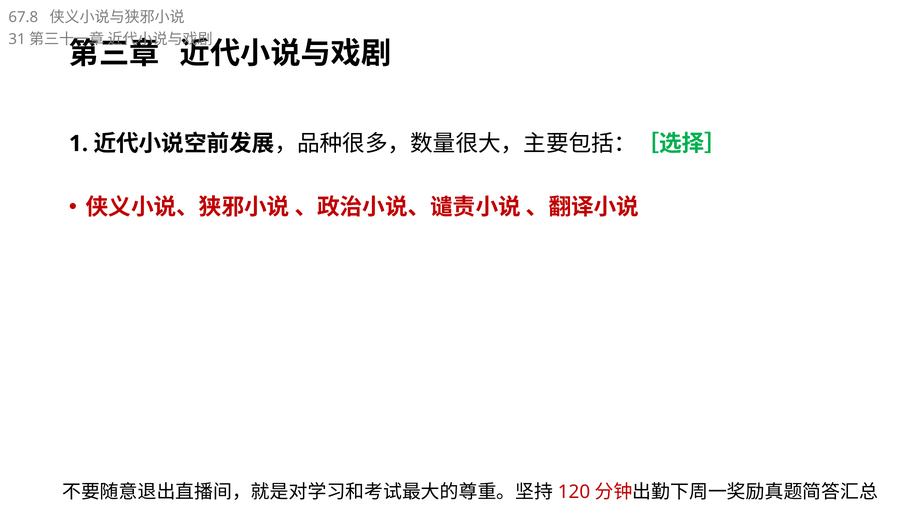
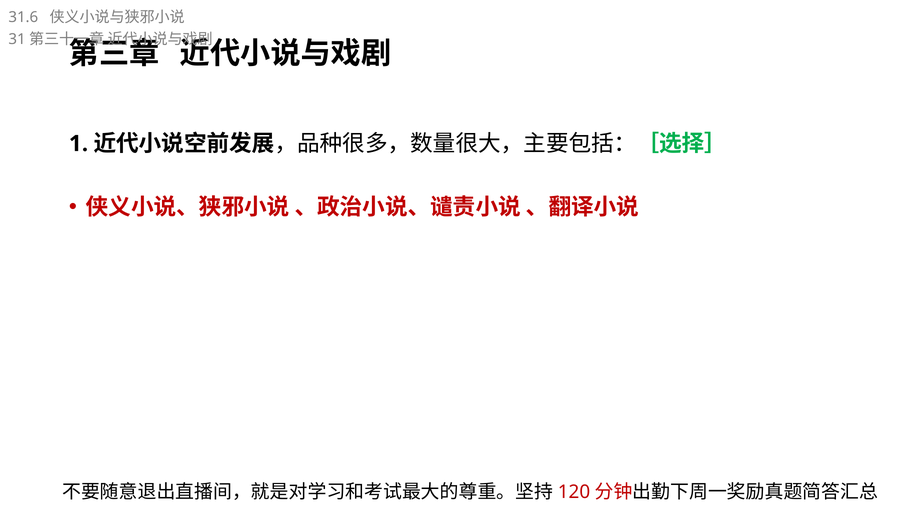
67.8: 67.8 -> 31.6 (23, 18)
